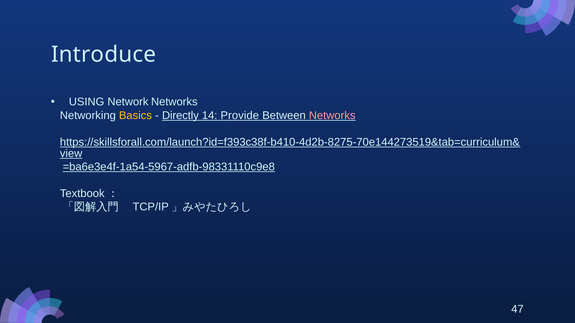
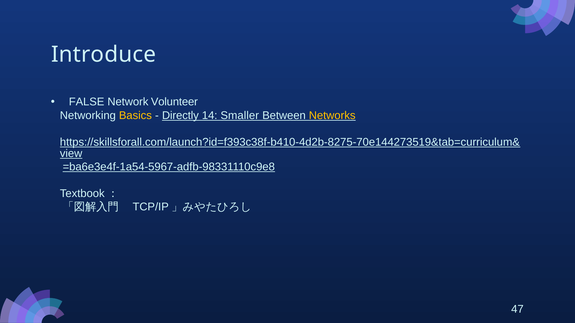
USING: USING -> FALSE (87, 102)
Network Networks: Networks -> Volunteer (174, 102)
Provide: Provide -> Smaller (240, 116)
Networks colour: pink -> yellow (332, 116)
